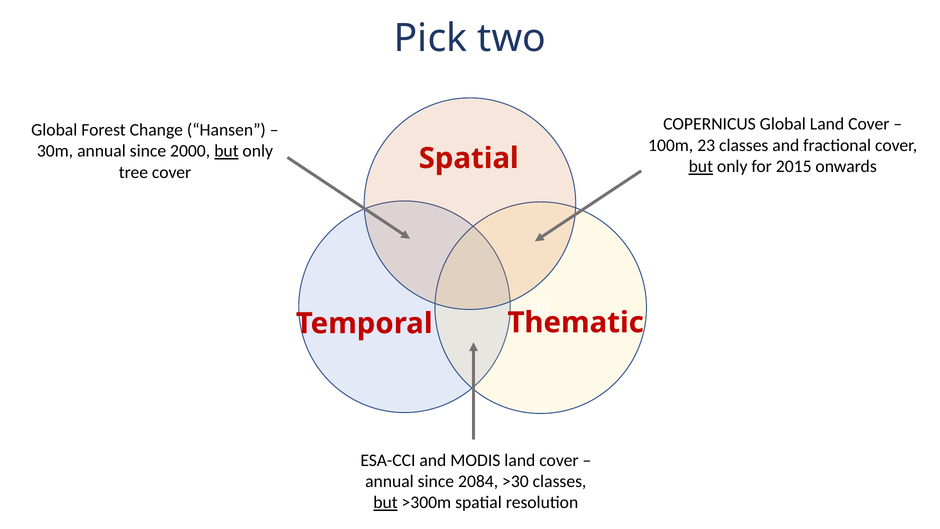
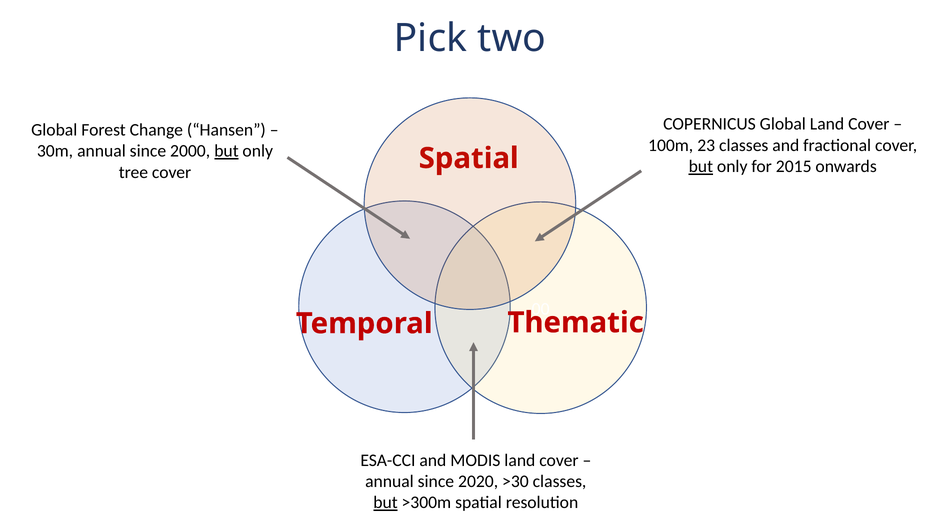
2084: 2084 -> 2020 (478, 481)
